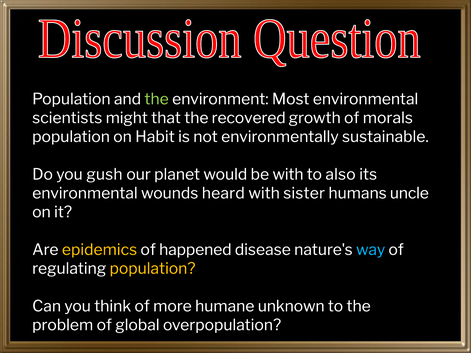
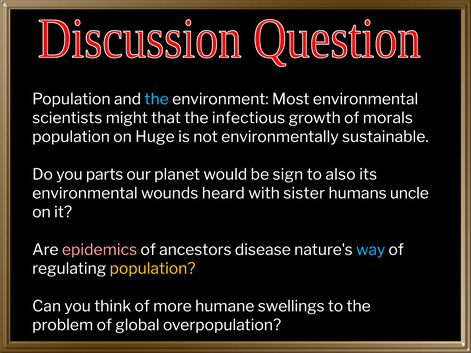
the colour: light green -> light blue (157, 99)
recovered: recovered -> infectious (249, 118)
Habit: Habit -> Huge (155, 137)
gush: gush -> parts (105, 175)
be with: with -> sign (288, 175)
epidemics colour: yellow -> pink (100, 250)
happened: happened -> ancestors (195, 250)
unknown: unknown -> swellings (291, 306)
